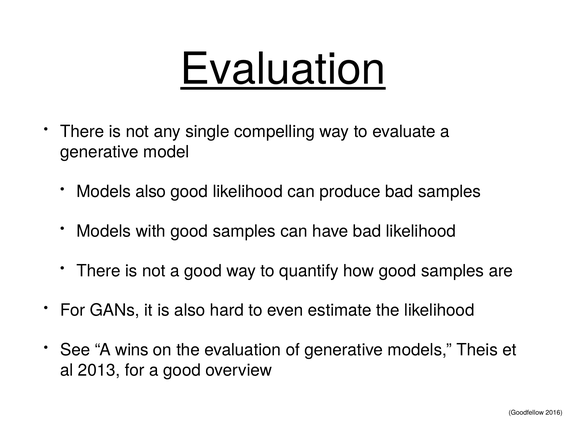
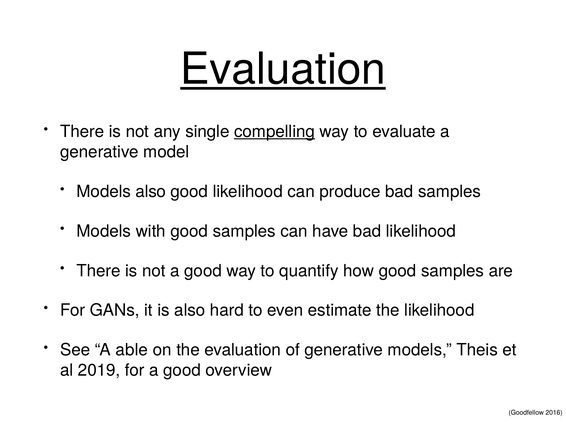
compelling underline: none -> present (275, 132)
wins: wins -> able (132, 350)
2013: 2013 -> 2019 (99, 371)
